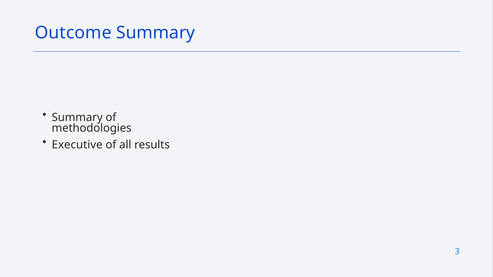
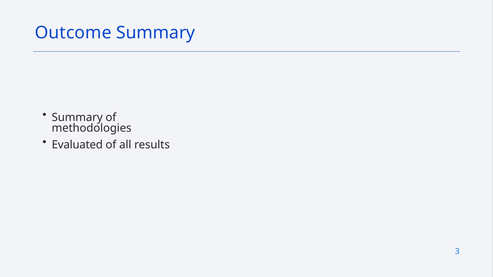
Executive: Executive -> Evaluated (77, 145)
